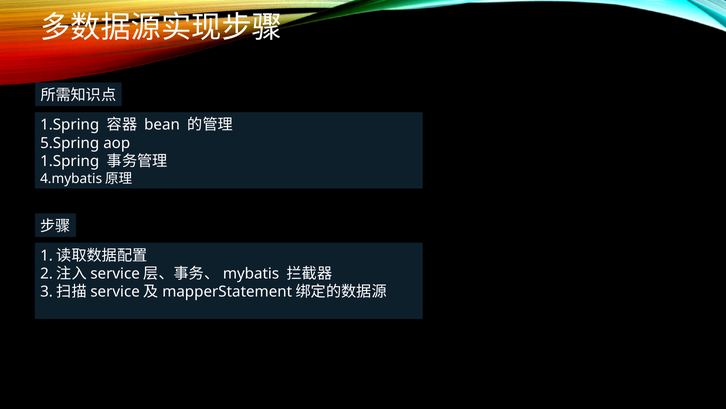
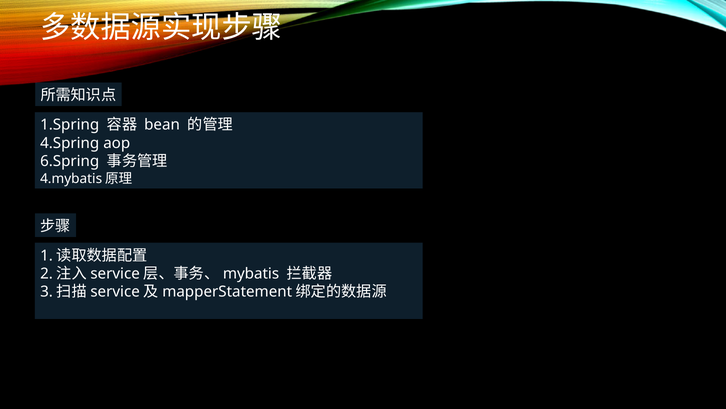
5.Spring: 5.Spring -> 4.Spring (70, 143)
1.Spring: 1.Spring -> 6.Spring (70, 161)
